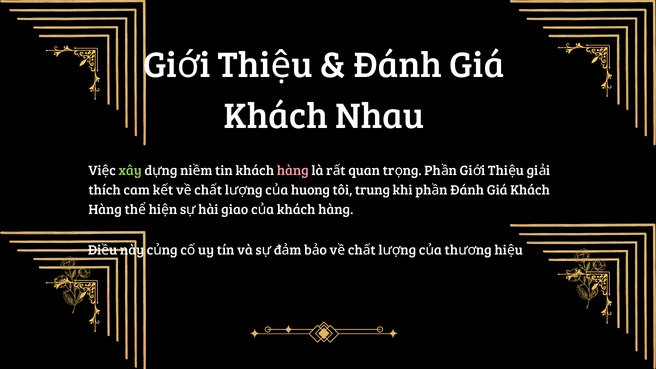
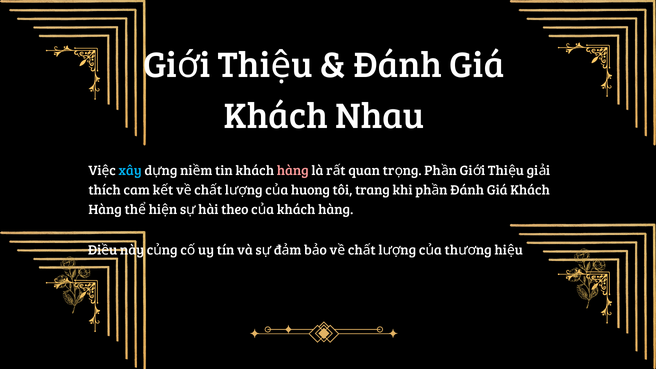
xây colour: light green -> light blue (130, 171)
trung: trung -> trang (373, 190)
giao: giao -> theo (235, 210)
